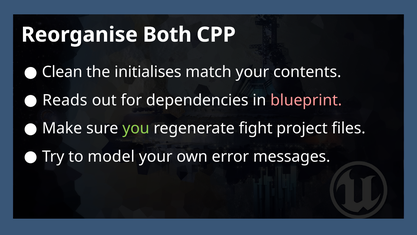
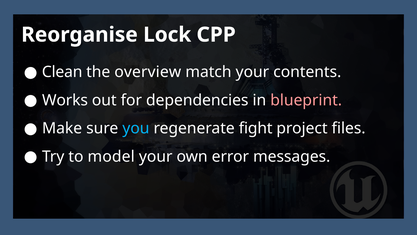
Both: Both -> Lock (167, 35)
initialises: initialises -> overview (148, 72)
Reads: Reads -> Works (65, 100)
you colour: light green -> light blue (136, 128)
